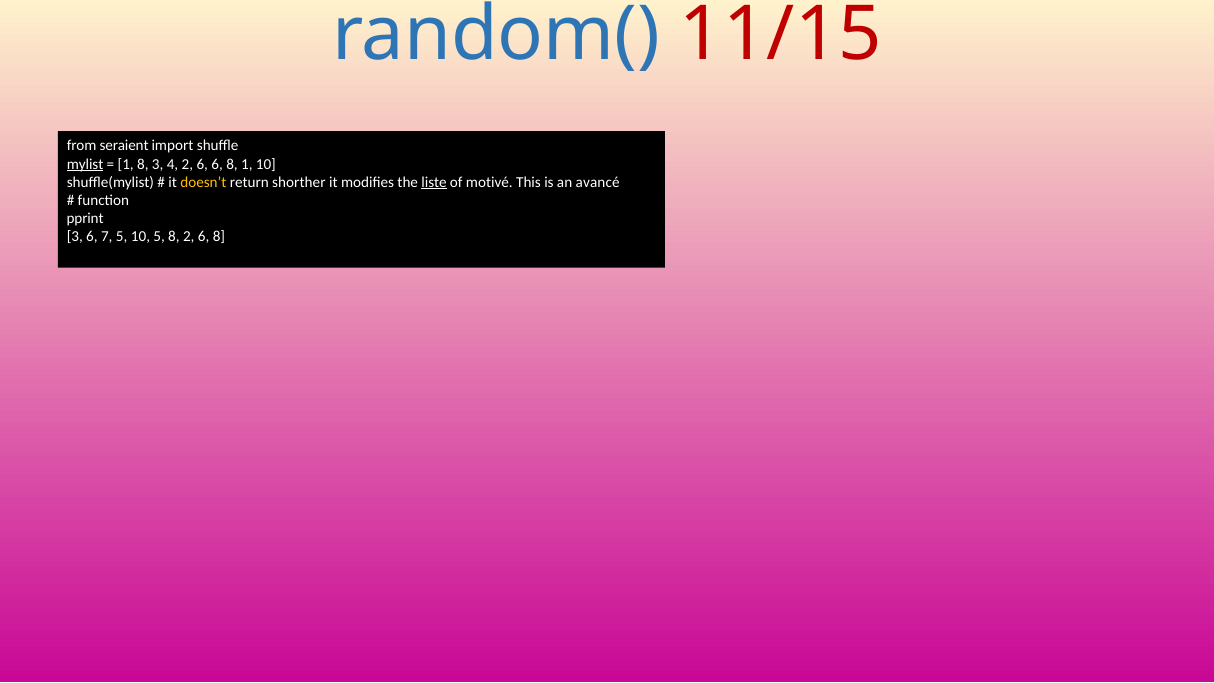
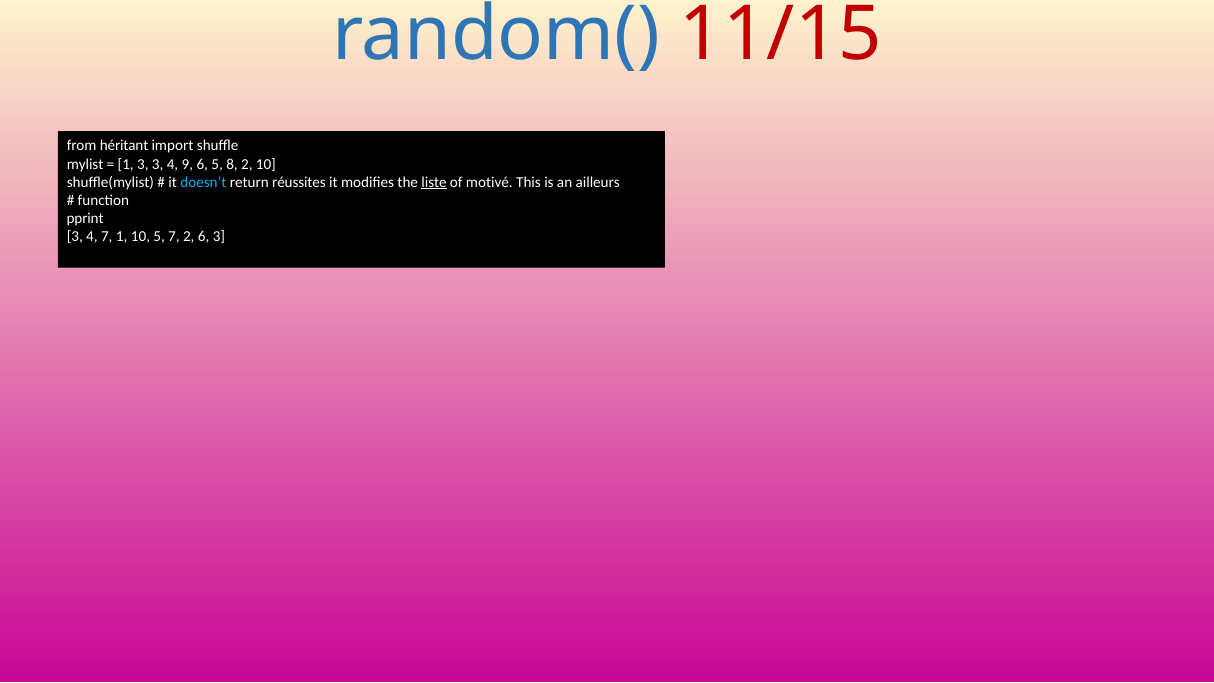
seraient: seraient -> héritant (124, 146)
mylist underline: present -> none (85, 164)
1 8: 8 -> 3 (143, 164)
4 2: 2 -> 9 (187, 164)
6 6: 6 -> 5 (217, 164)
8 1: 1 -> 2 (247, 164)
doesn’t colour: yellow -> light blue (203, 182)
shorther: shorther -> réussites (299, 182)
avancé: avancé -> ailleurs (598, 182)
6: 6 -> 4 (92, 237)
7 5: 5 -> 1 (122, 237)
5 8: 8 -> 7 (174, 237)
2 6 8: 8 -> 3 (219, 237)
